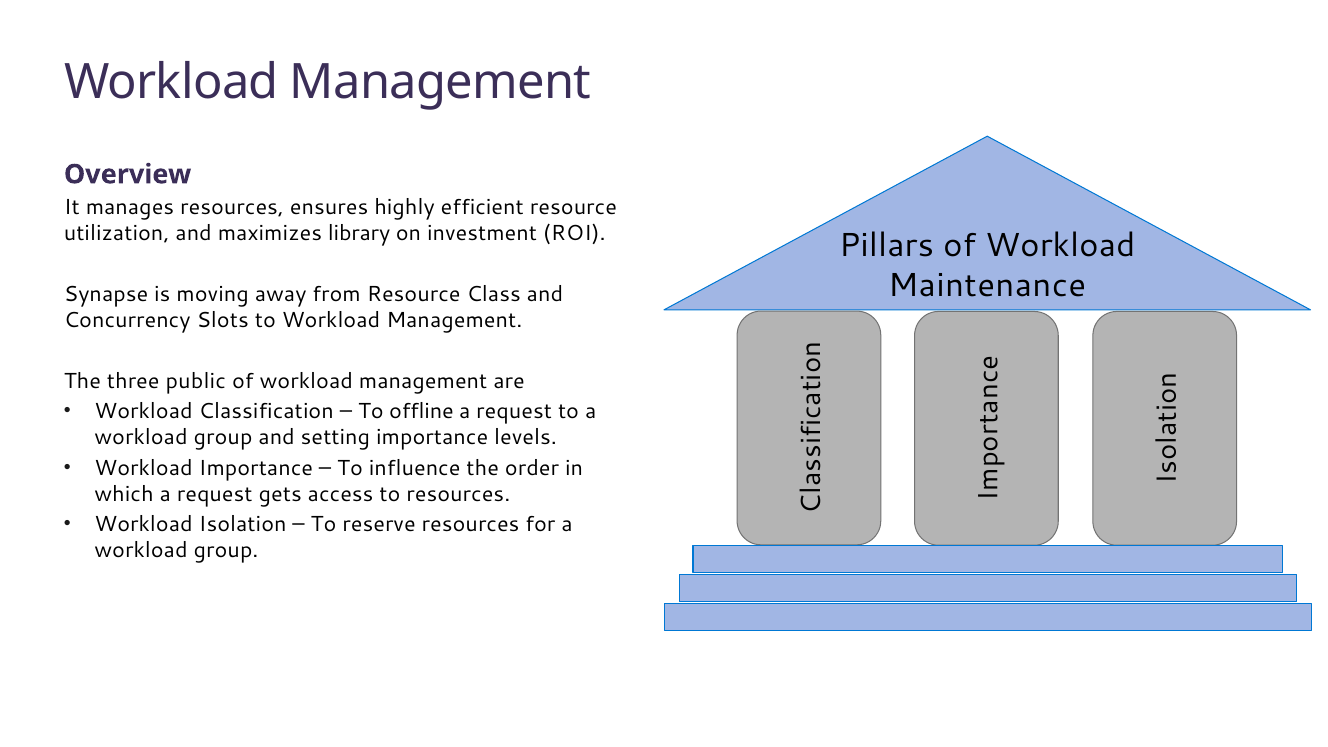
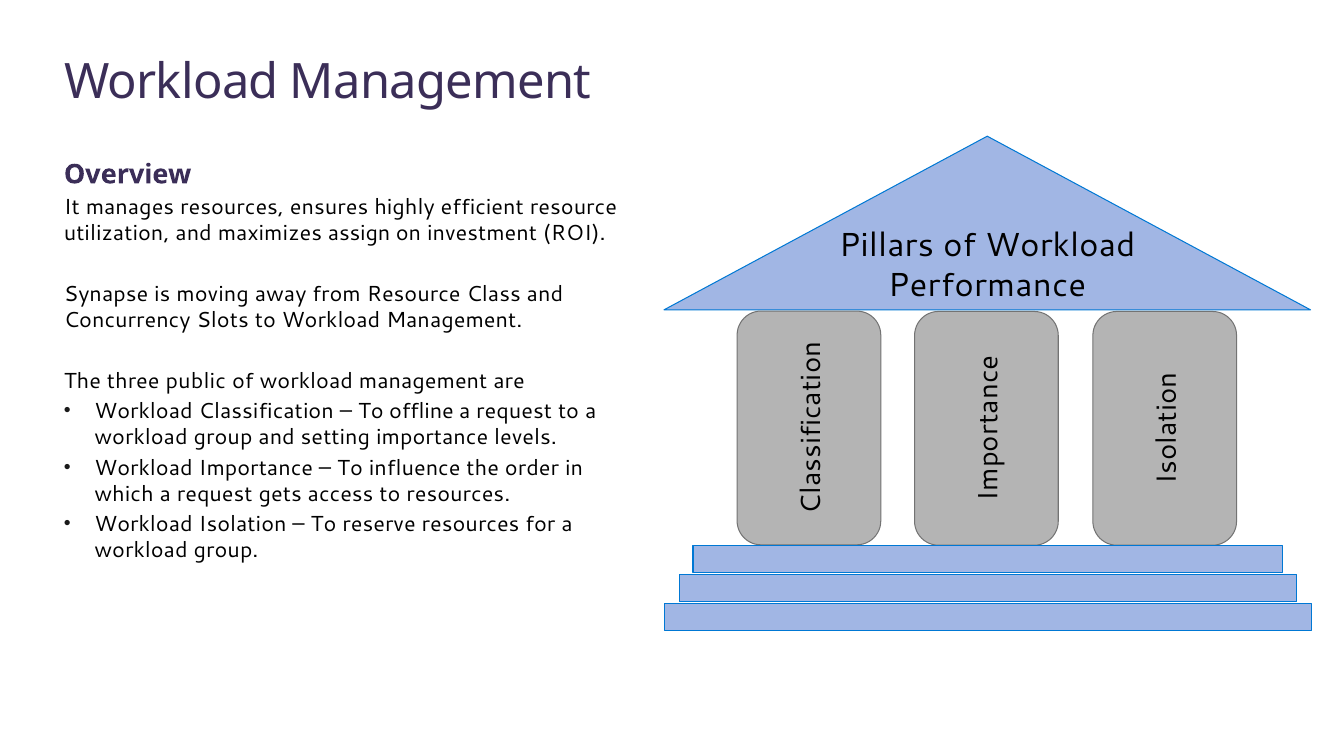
library: library -> assign (359, 234)
Maintenance: Maintenance -> Performance (987, 285)
